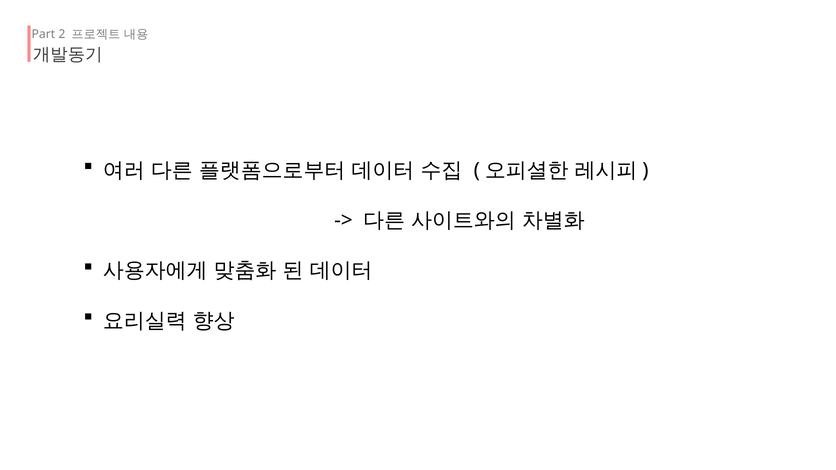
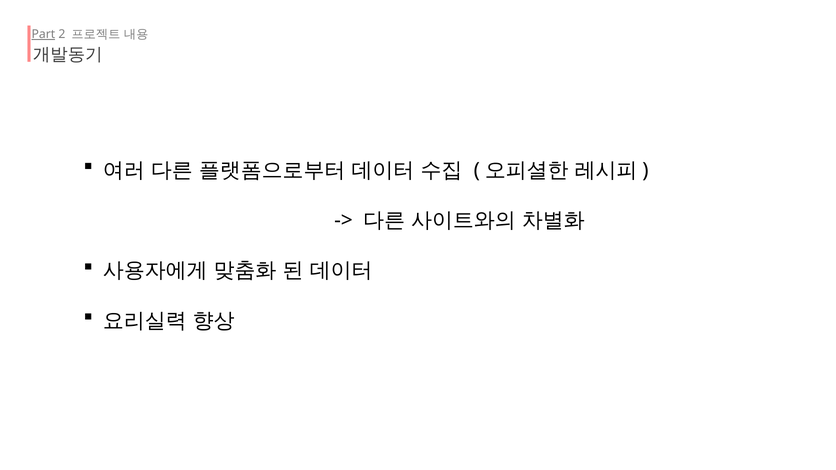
Part underline: none -> present (43, 34)
